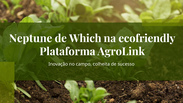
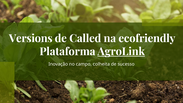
Neptune: Neptune -> Versions (31, 38)
Which: Which -> Called (85, 38)
AgroLink underline: none -> present (121, 52)
